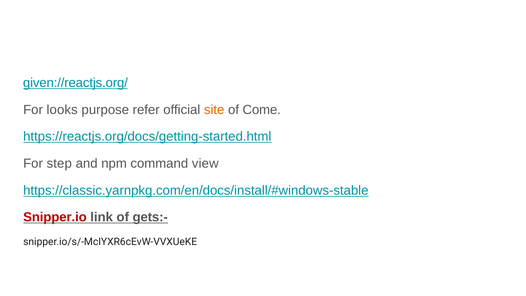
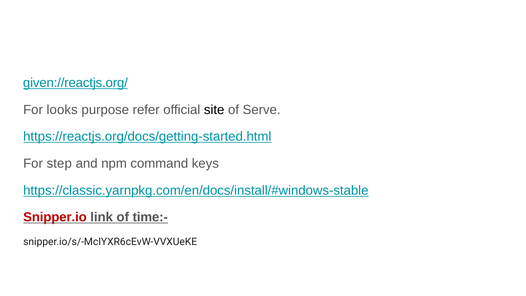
site colour: orange -> black (214, 110)
Come: Come -> Serve (262, 110)
view: view -> keys (205, 163)
gets:-: gets:- -> time:- (150, 217)
